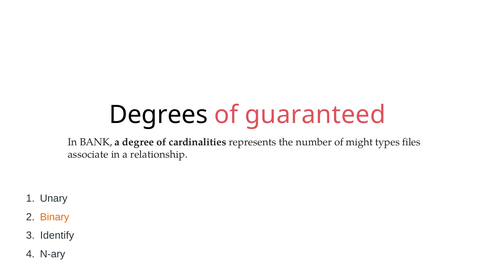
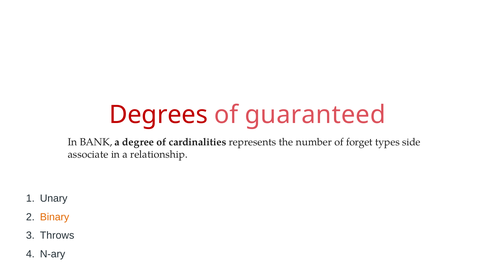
Degrees colour: black -> red (158, 115)
might: might -> forget (359, 142)
files: files -> side (411, 142)
Identify: Identify -> Throws (57, 235)
